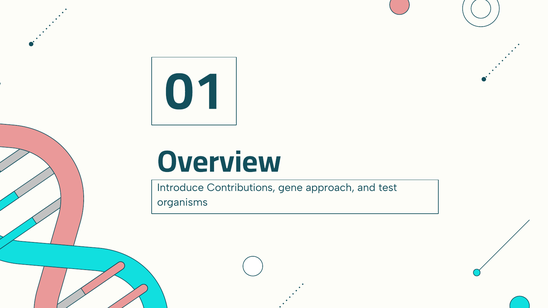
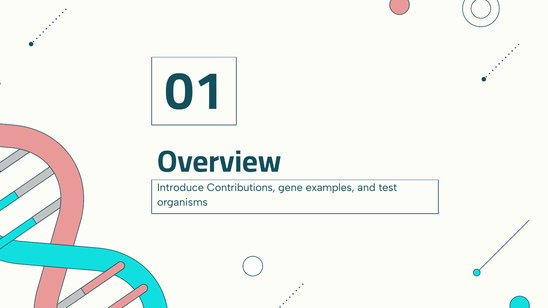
approach: approach -> examples (330, 188)
